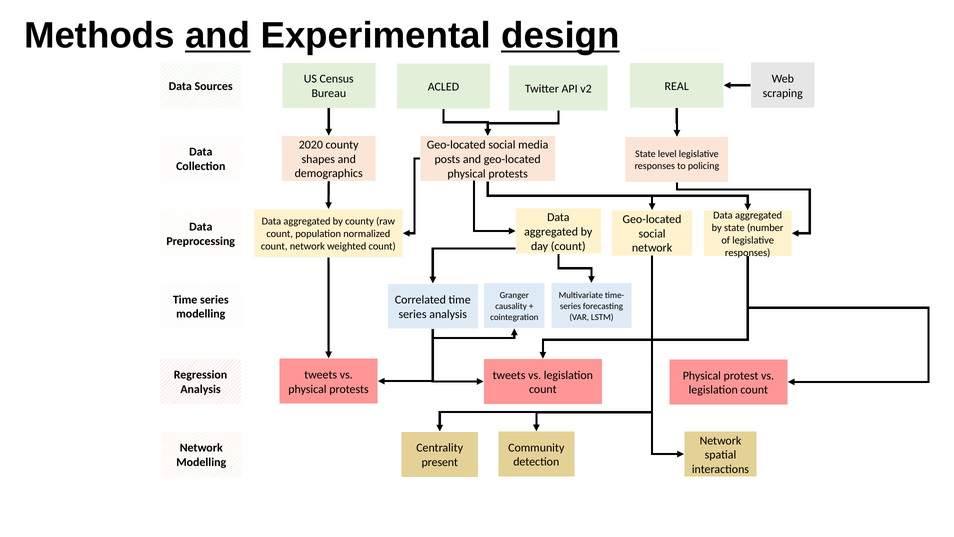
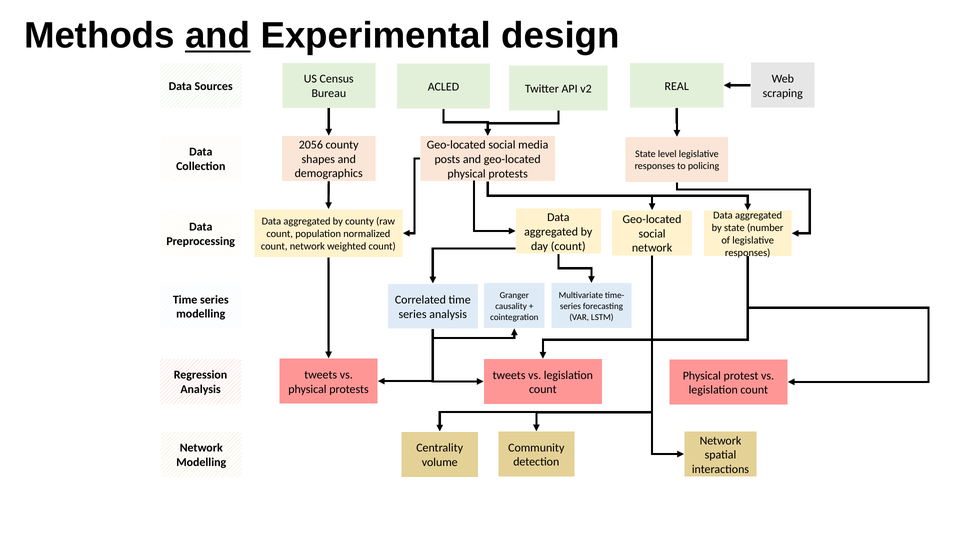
design underline: present -> none (560, 36)
2020: 2020 -> 2056 (311, 145)
present: present -> volume (440, 462)
